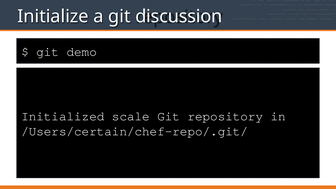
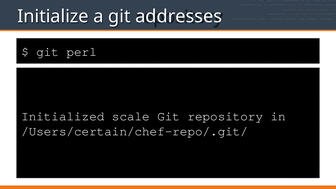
discussion: discussion -> addresses (179, 16)
demo: demo -> perl (82, 52)
